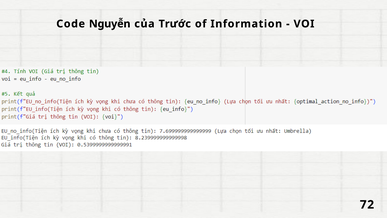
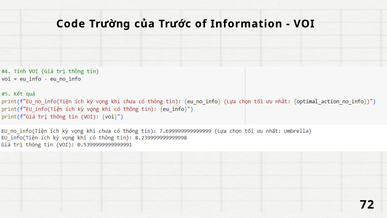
Nguyễn: Nguyễn -> Trường (110, 24)
